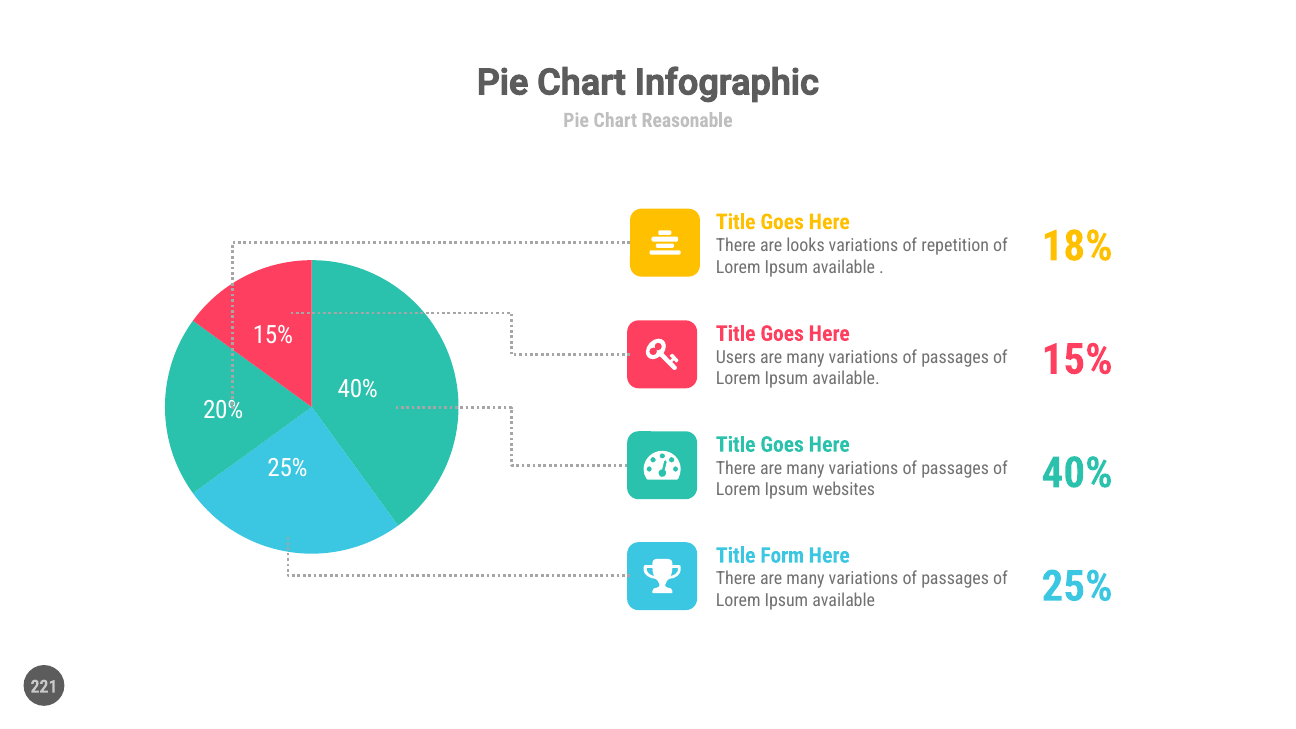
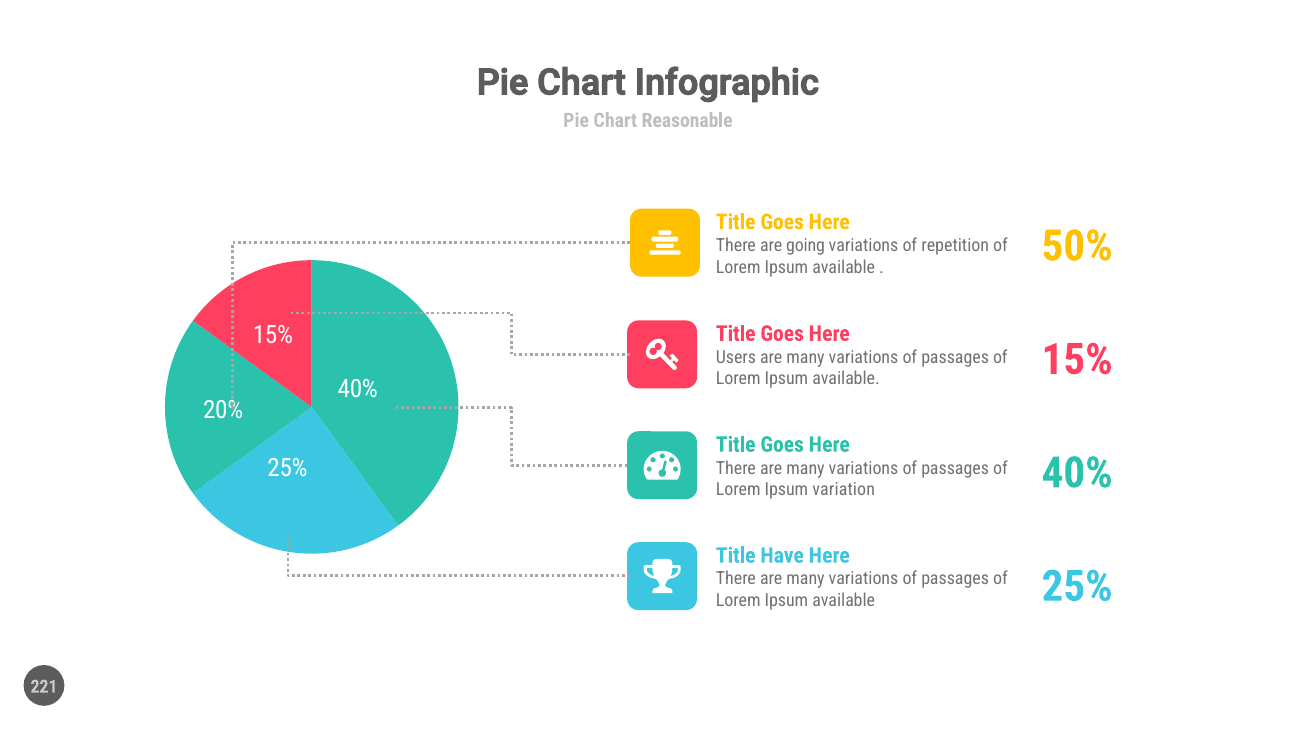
18%: 18% -> 50% (1077, 246)
looks: looks -> going (806, 246)
websites: websites -> variation (844, 490)
Form: Form -> Have (782, 556)
